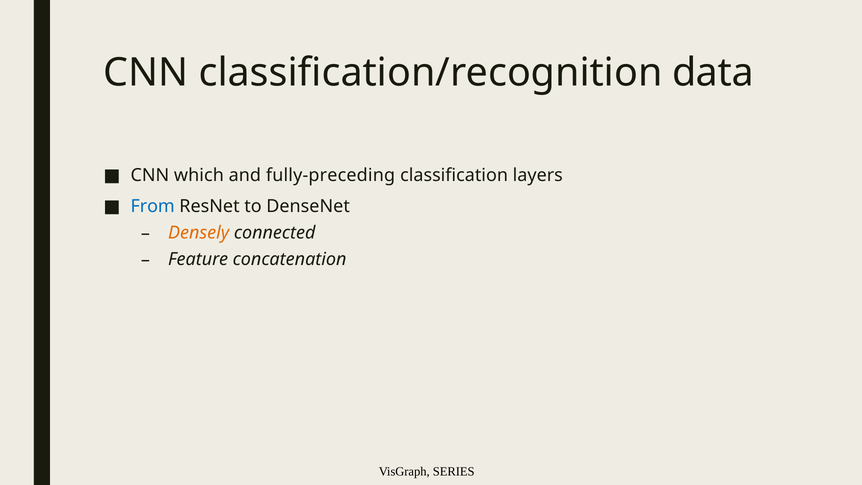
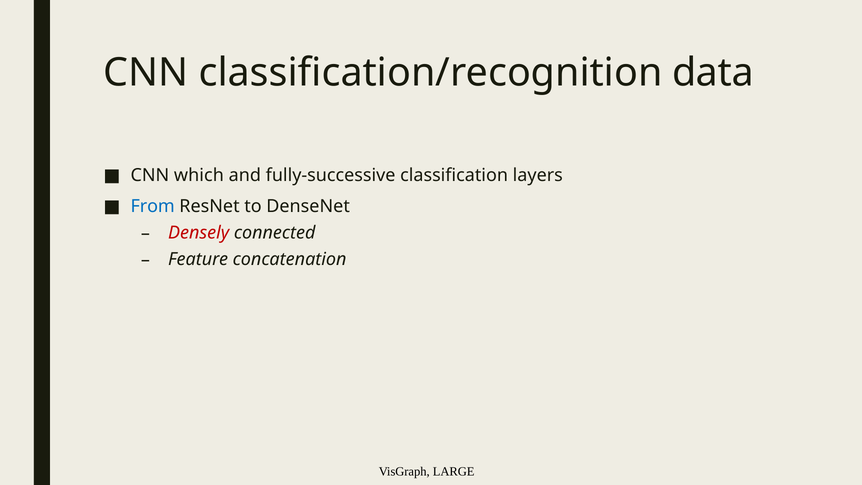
fully-preceding: fully-preceding -> fully-successive (331, 175)
Densely colour: orange -> red (199, 233)
SERIES: SERIES -> LARGE (454, 471)
